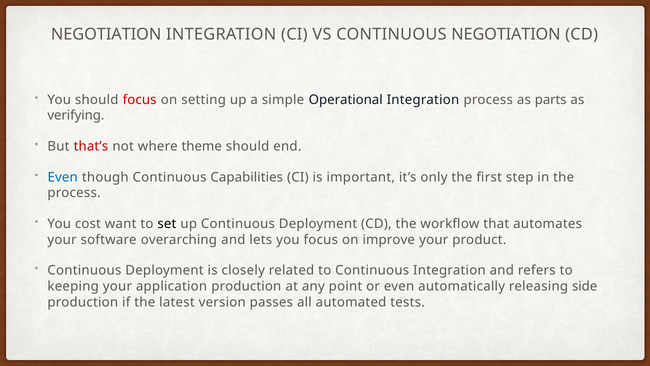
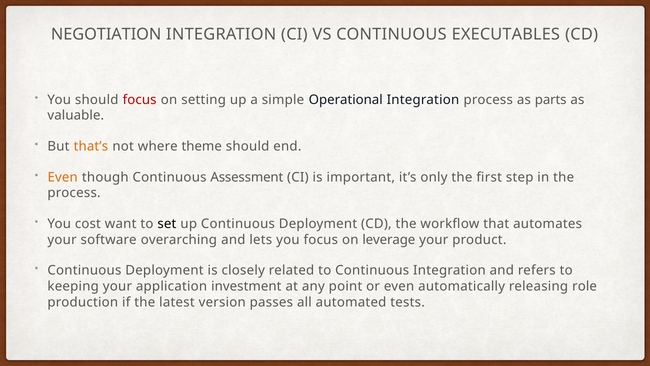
CONTINUOUS NEGOTIATION: NEGOTIATION -> EXECUTABLES (506, 34)
verifying: verifying -> valuable (76, 115)
that’s colour: red -> orange (91, 146)
Even colour: blue -> orange (63, 177)
Capabilities: Capabilities -> Assessment (247, 177)
improve: improve -> leverage (389, 239)
application production: production -> investment (246, 286)
side: side -> role (585, 286)
